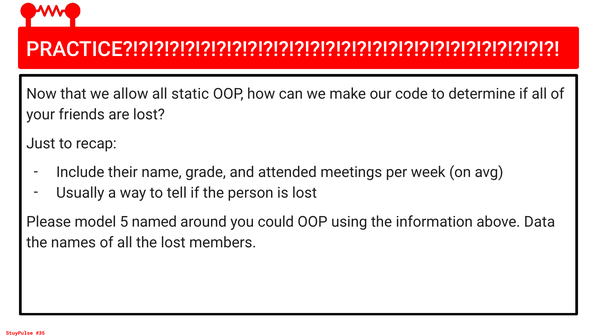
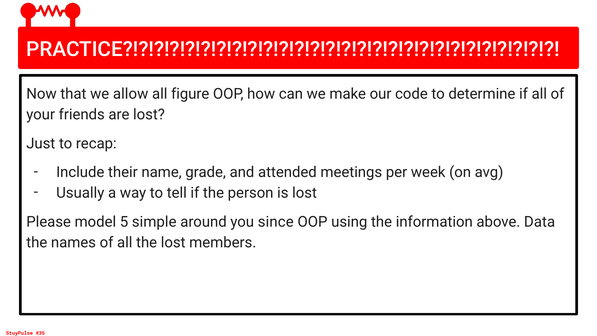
static: static -> figure (190, 94)
named: named -> simple (154, 222)
could: could -> since (276, 222)
